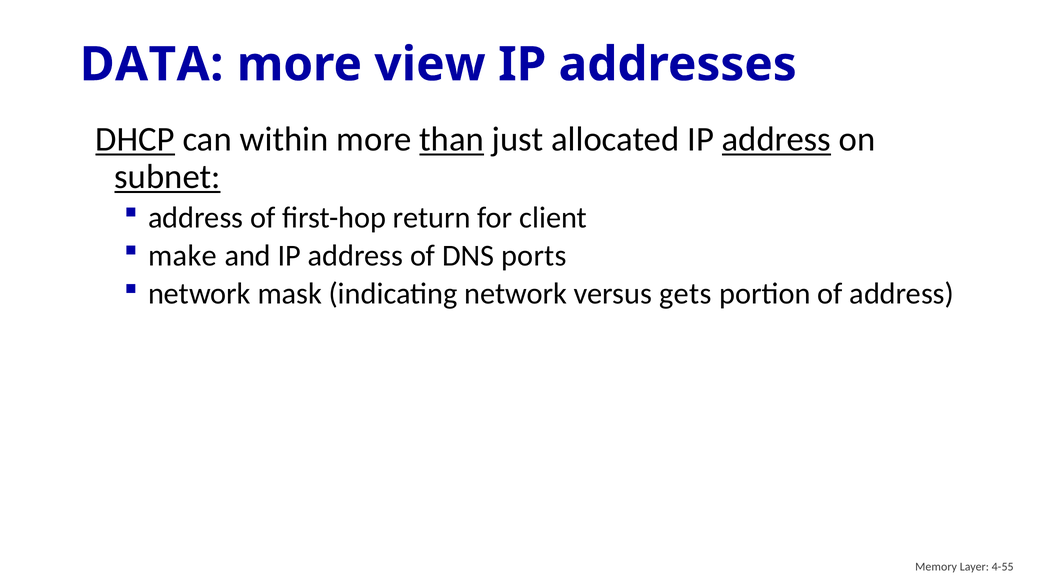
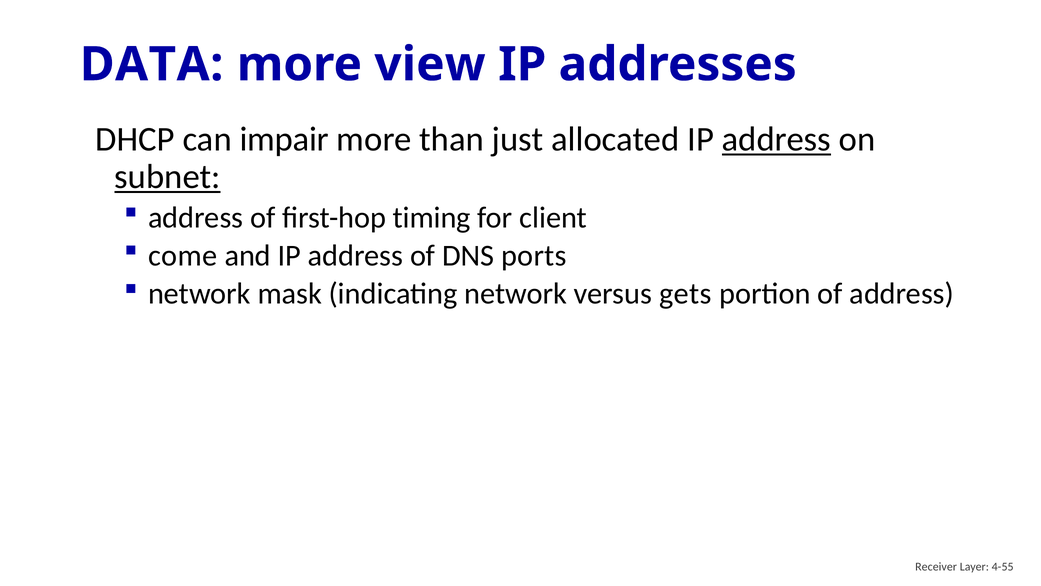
DHCP underline: present -> none (135, 139)
within: within -> impair (284, 139)
than underline: present -> none (452, 139)
return: return -> timing (432, 217)
make: make -> come (183, 256)
Memory: Memory -> Receiver (936, 566)
